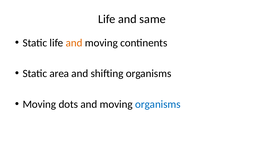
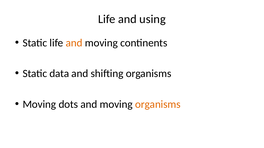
same: same -> using (153, 19)
area: area -> data (59, 74)
organisms colour: blue -> orange (158, 105)
